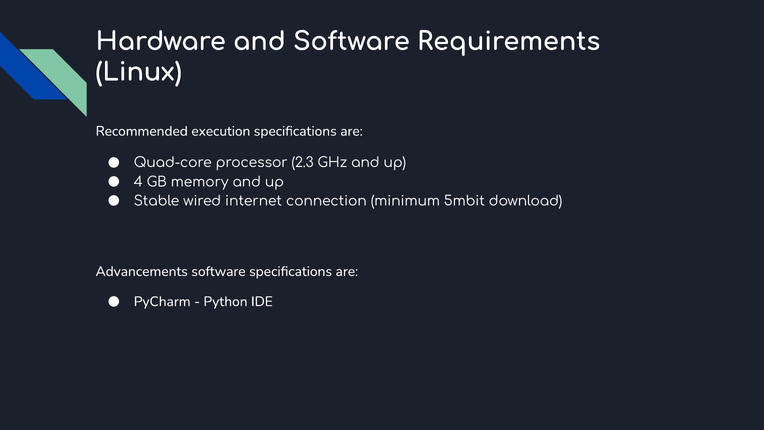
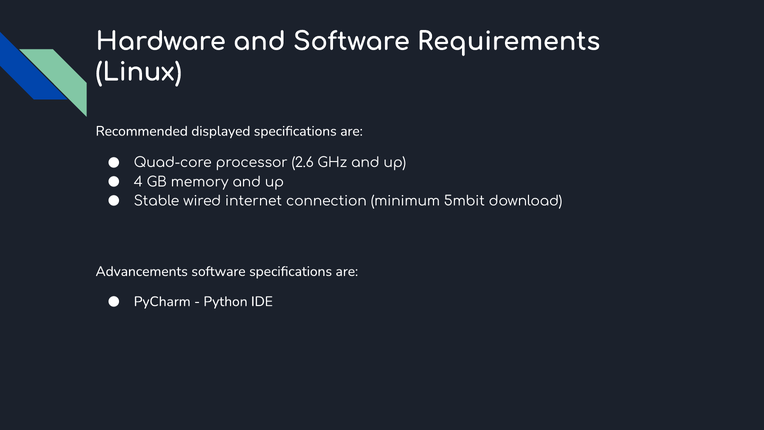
execution: execution -> displayed (221, 131)
2.3: 2.3 -> 2.6 (303, 163)
